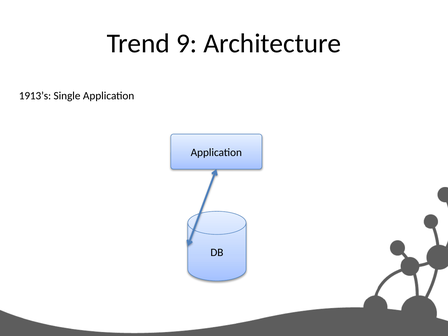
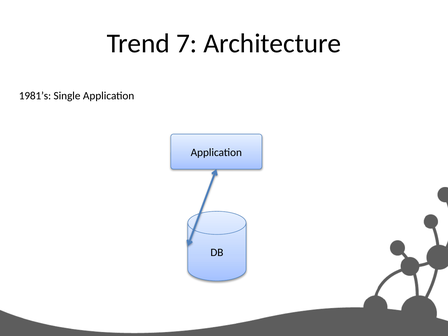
9: 9 -> 7 (187, 43)
1913’s: 1913’s -> 1981’s (35, 96)
